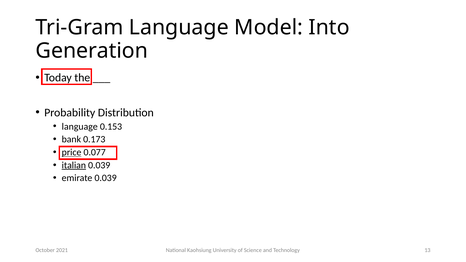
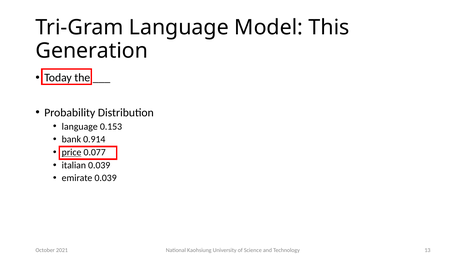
Into: Into -> This (329, 28)
0.173: 0.173 -> 0.914 (94, 139)
italian underline: present -> none (74, 165)
